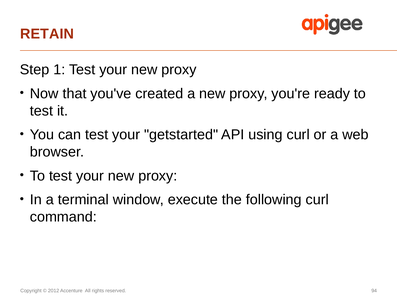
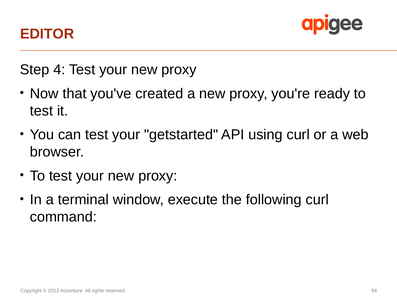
RETAIN: RETAIN -> EDITOR (47, 34)
1: 1 -> 4 (59, 70)
